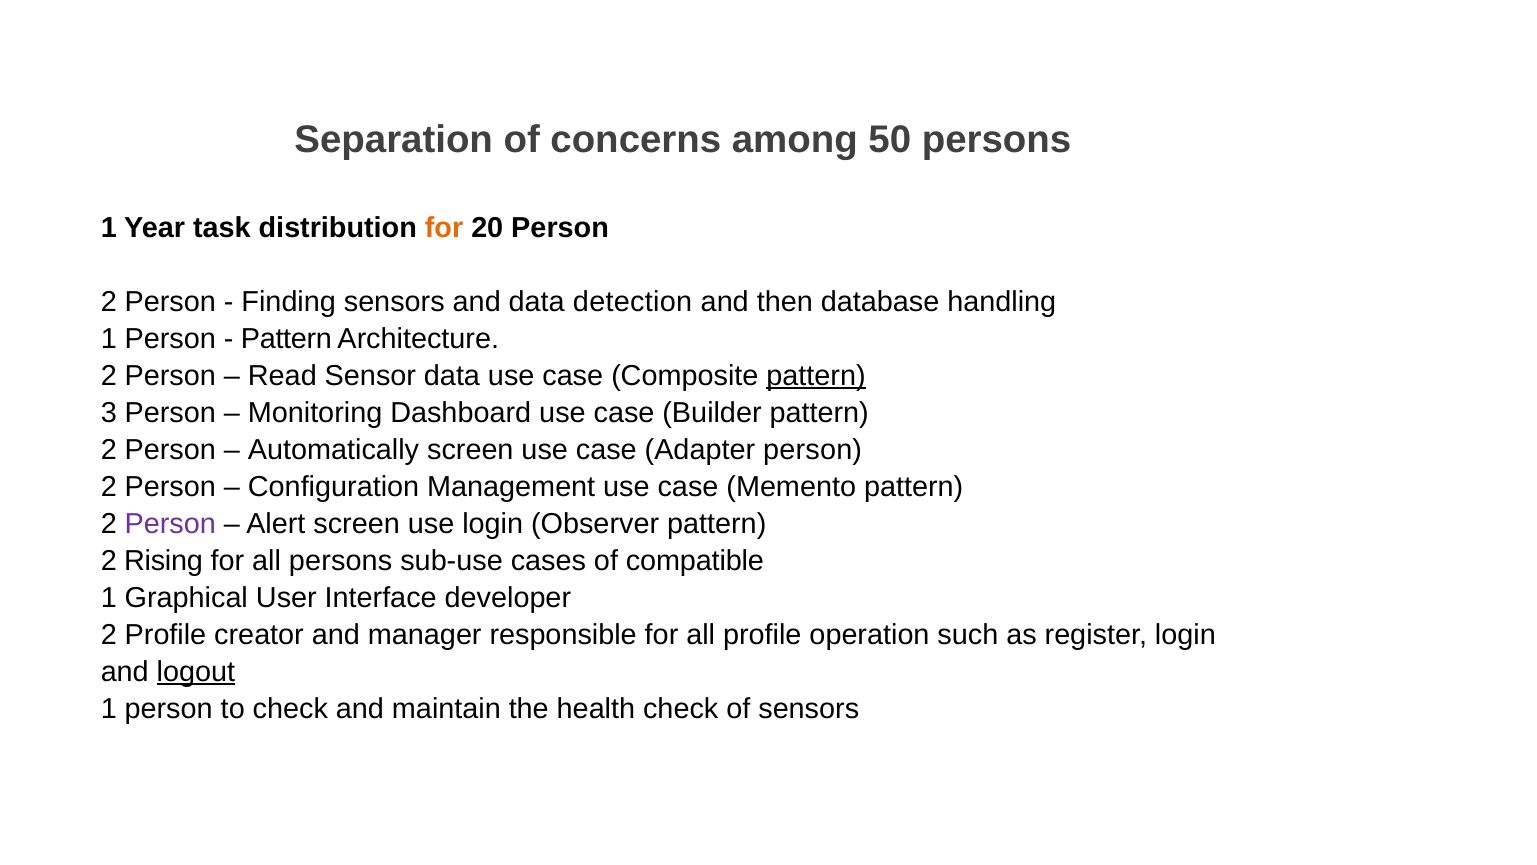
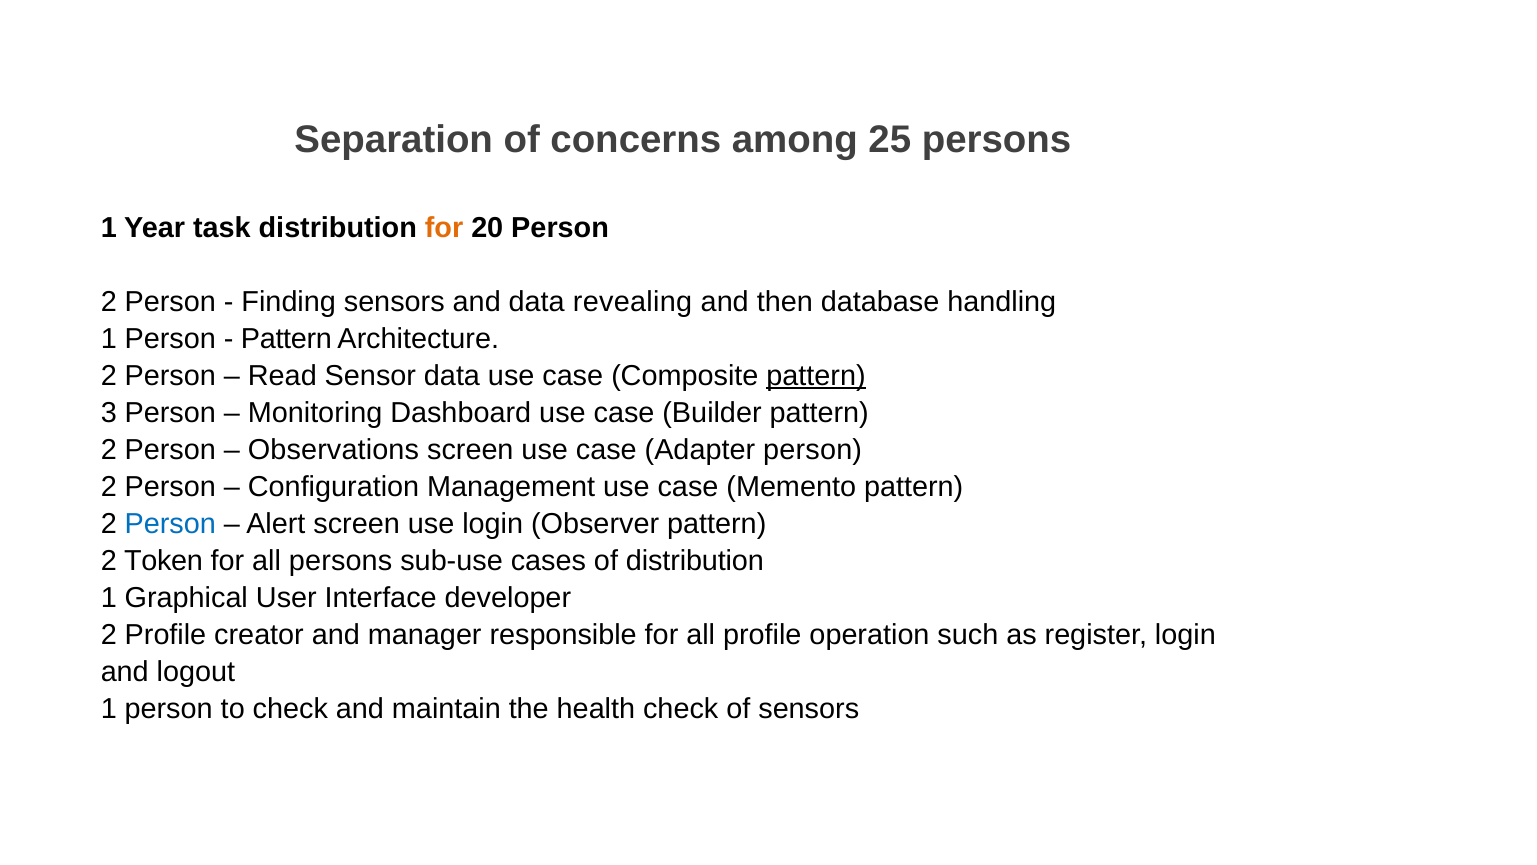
50: 50 -> 25 (890, 140)
detection: detection -> revealing (633, 302)
Automatically: Automatically -> Observations (333, 450)
Person colour: purple -> blue (170, 524)
Rising: Rising -> Token (164, 561)
of compatible: compatible -> distribution (695, 561)
logout underline: present -> none (196, 672)
